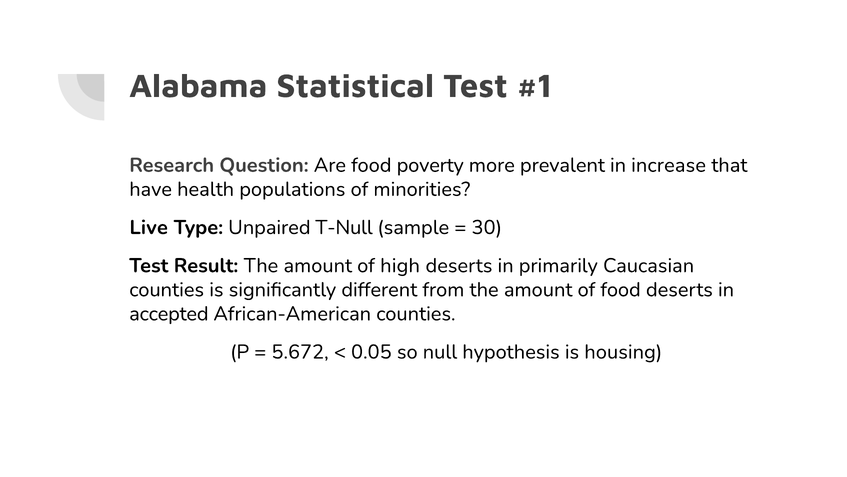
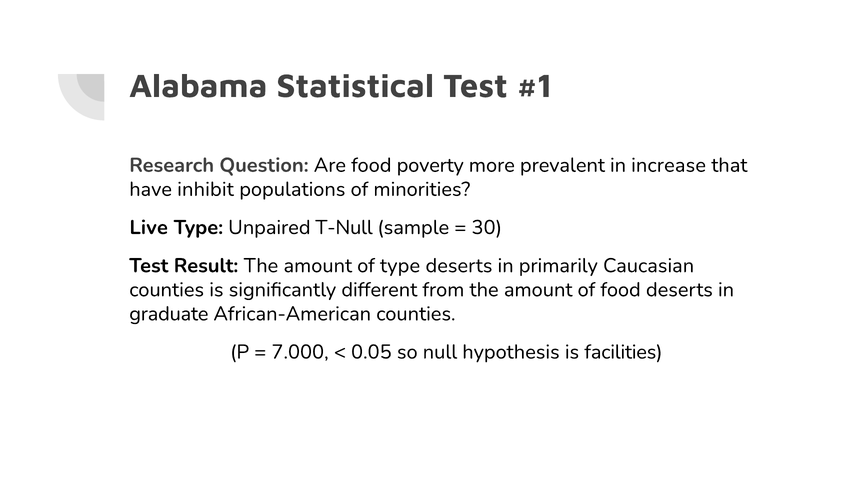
health: health -> inhibit (205, 189)
of high: high -> type (400, 265)
accepted: accepted -> graduate (169, 313)
5.672: 5.672 -> 7.000 (300, 352)
housing: housing -> facilities (623, 352)
